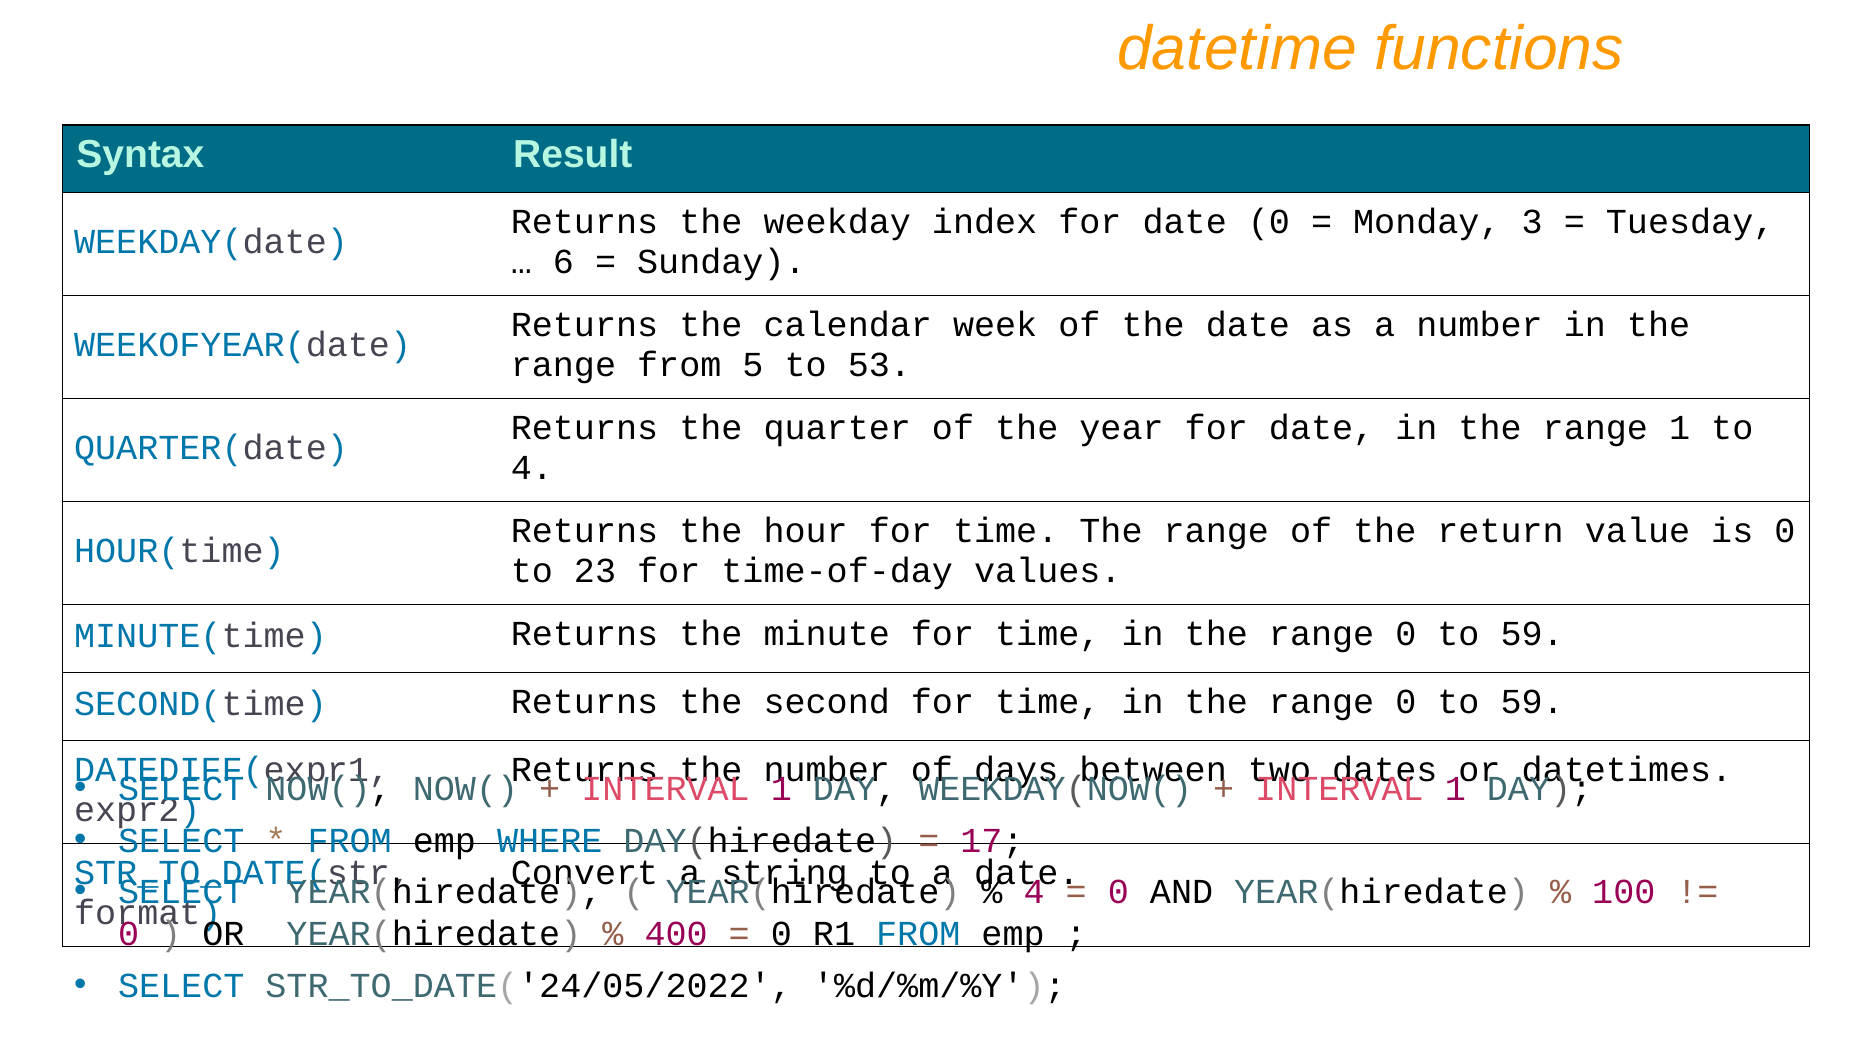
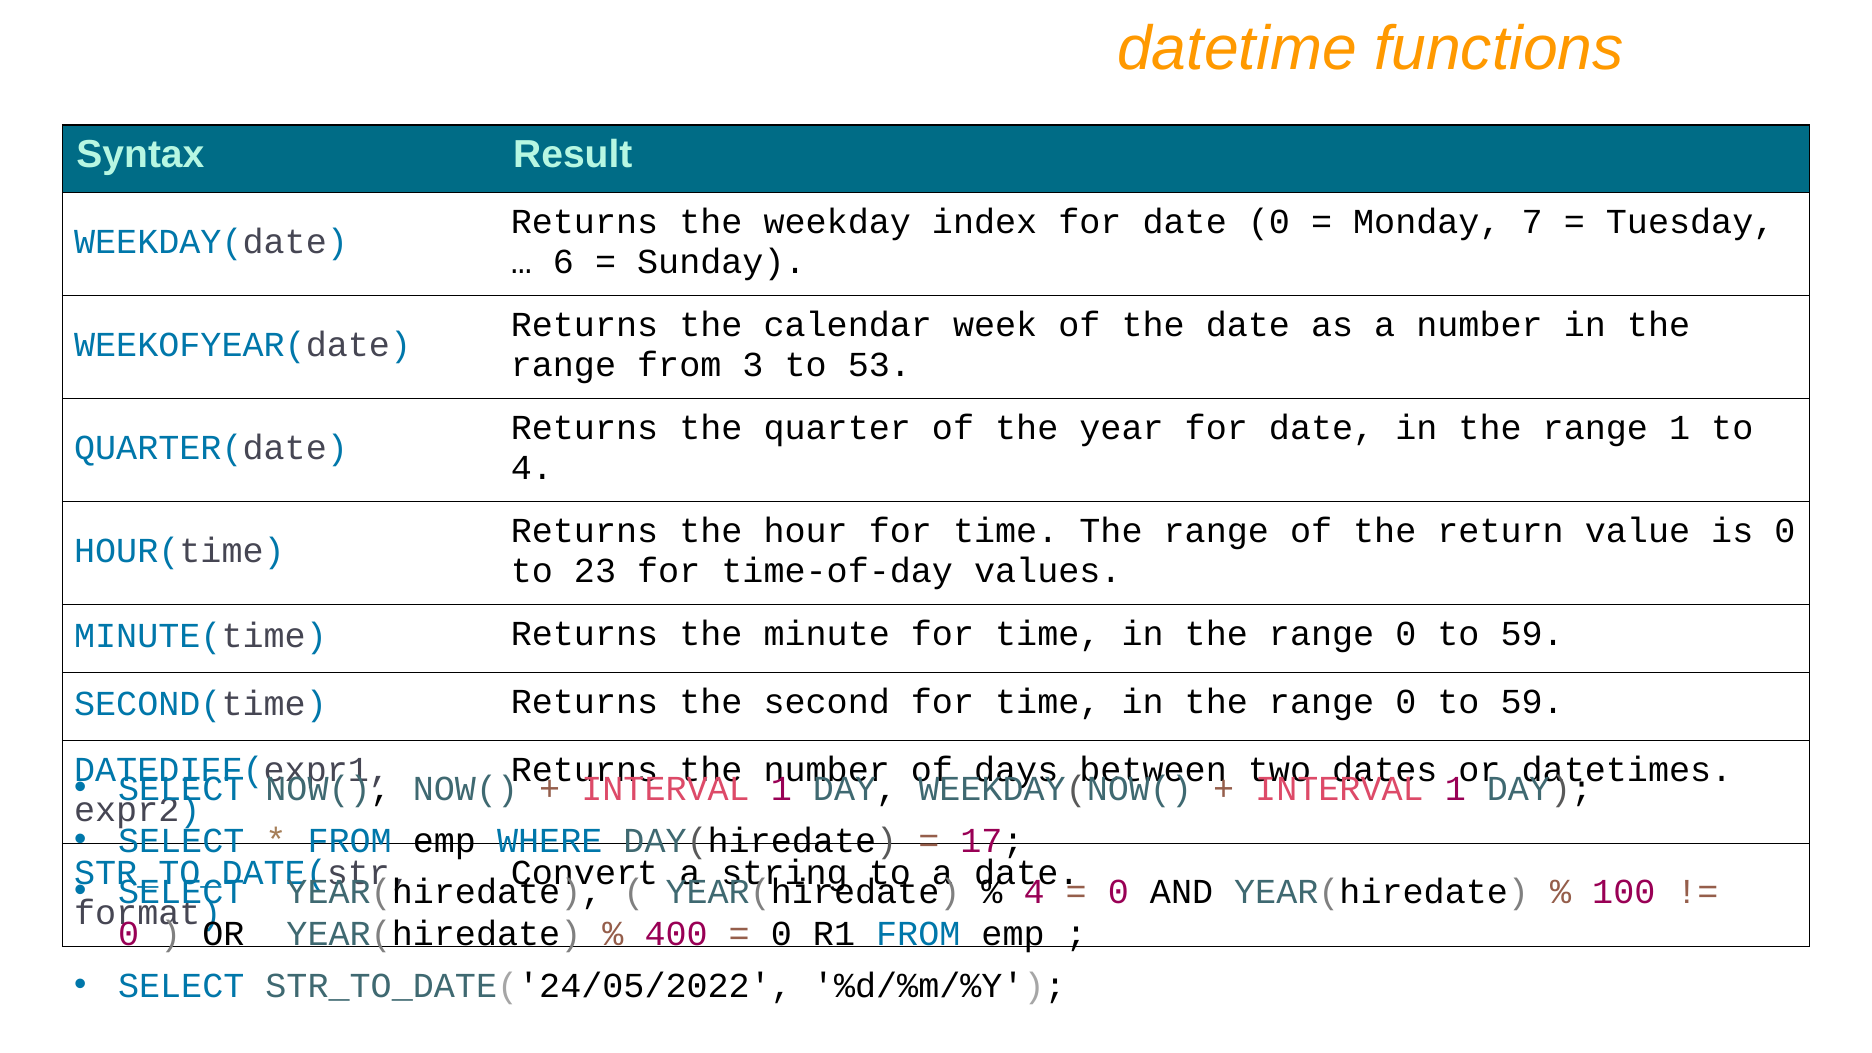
3: 3 -> 7 (1532, 222)
5: 5 -> 3 (753, 365)
